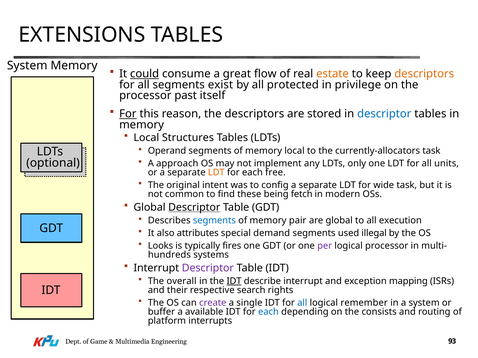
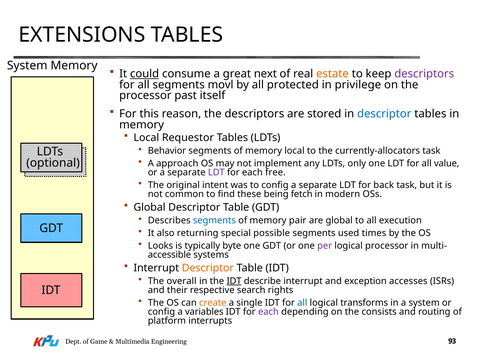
flow: flow -> next (265, 74)
descriptors colour: orange -> purple (424, 74)
exist: exist -> movl (221, 85)
For underline: present -> none (128, 114)
Structures: Structures -> Requestor (188, 138)
Operand: Operand -> Behavior (167, 151)
units: units -> value (447, 164)
LDT colour: orange -> purple (216, 173)
wide: wide -> back (384, 185)
Descriptor underline: present -> none (194, 208)
attributes: attributes -> returning (198, 233)
demand: demand -> possible (272, 233)
illegal: illegal -> times (374, 233)
fires: fires -> byte (232, 246)
hundreds: hundreds -> accessible (169, 255)
Descriptor colour: purple -> orange (208, 268)
mapping: mapping -> accesses (408, 281)
create colour: purple -> orange (213, 303)
remember: remember -> transforms (364, 303)
buffer: buffer -> config (161, 312)
available: available -> variables (204, 312)
each colour: blue -> purple (268, 312)
